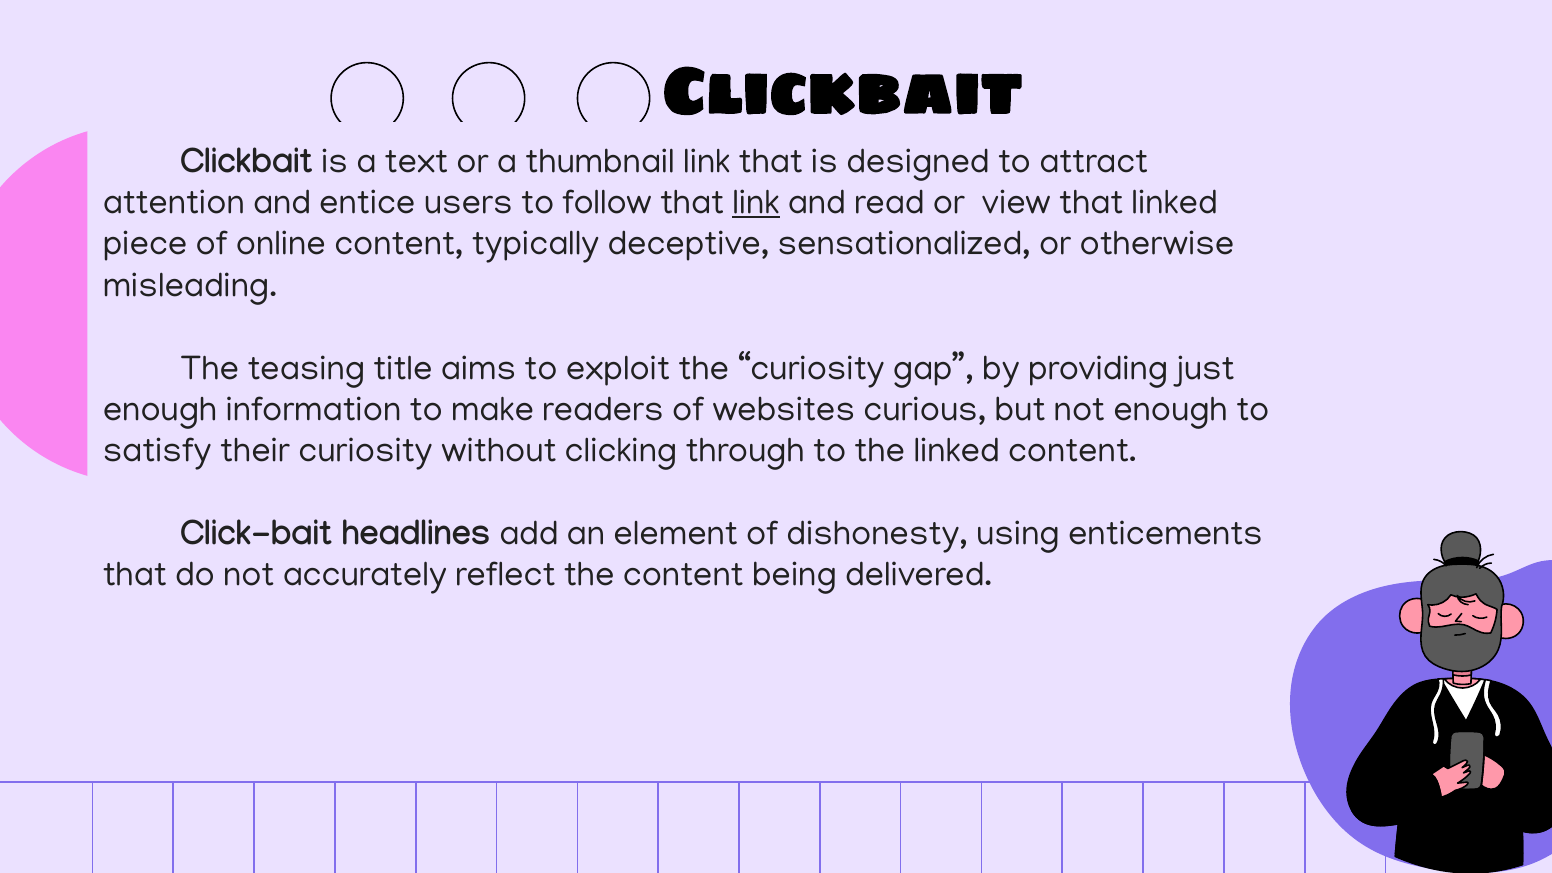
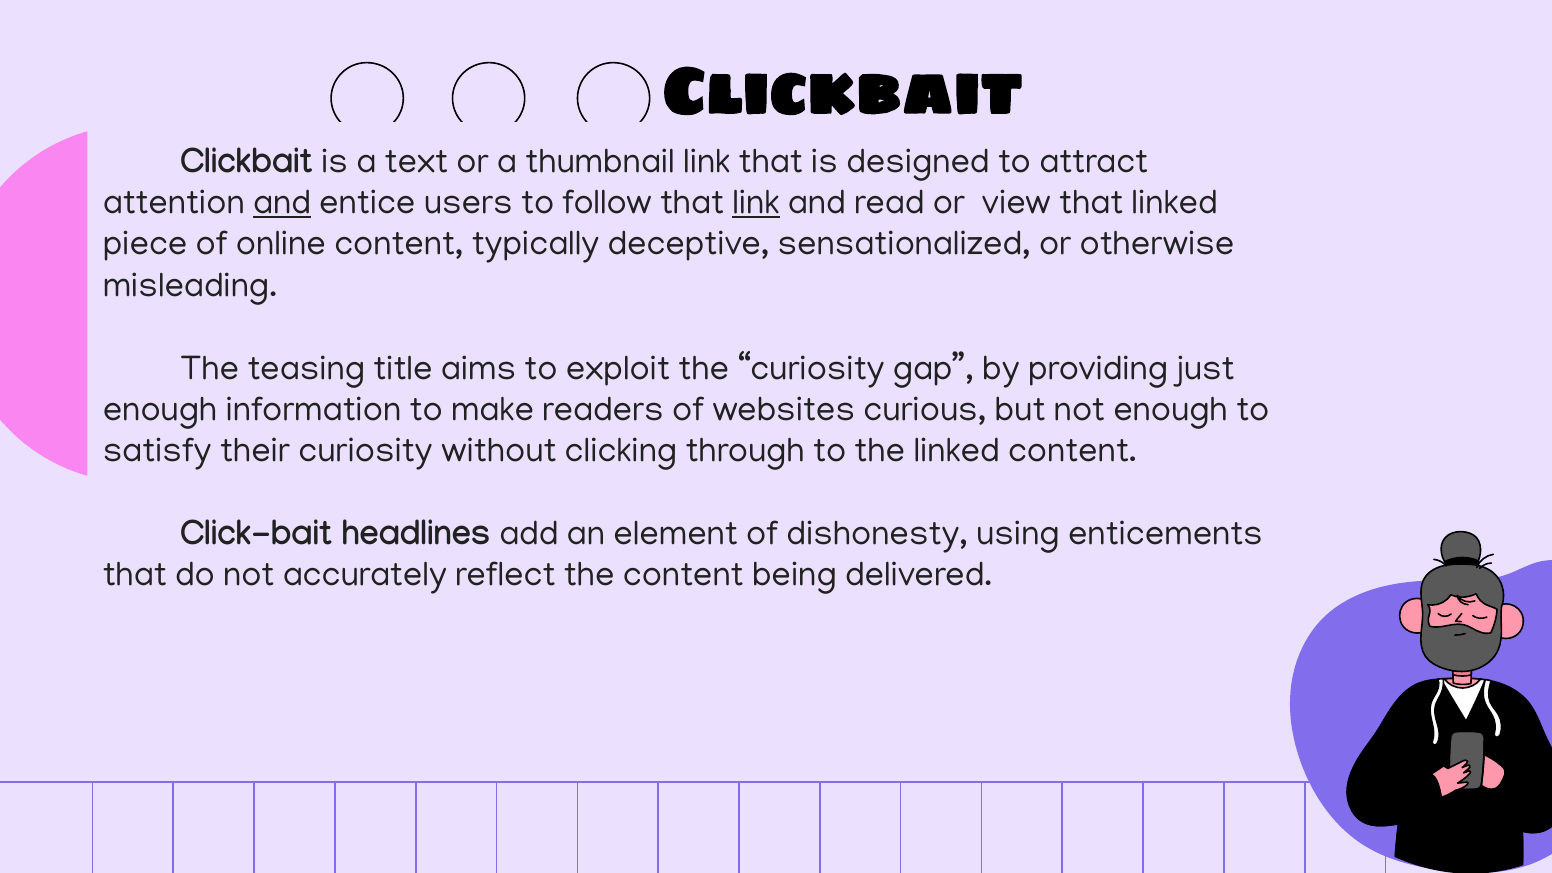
and underline: none -> present (282, 202)
